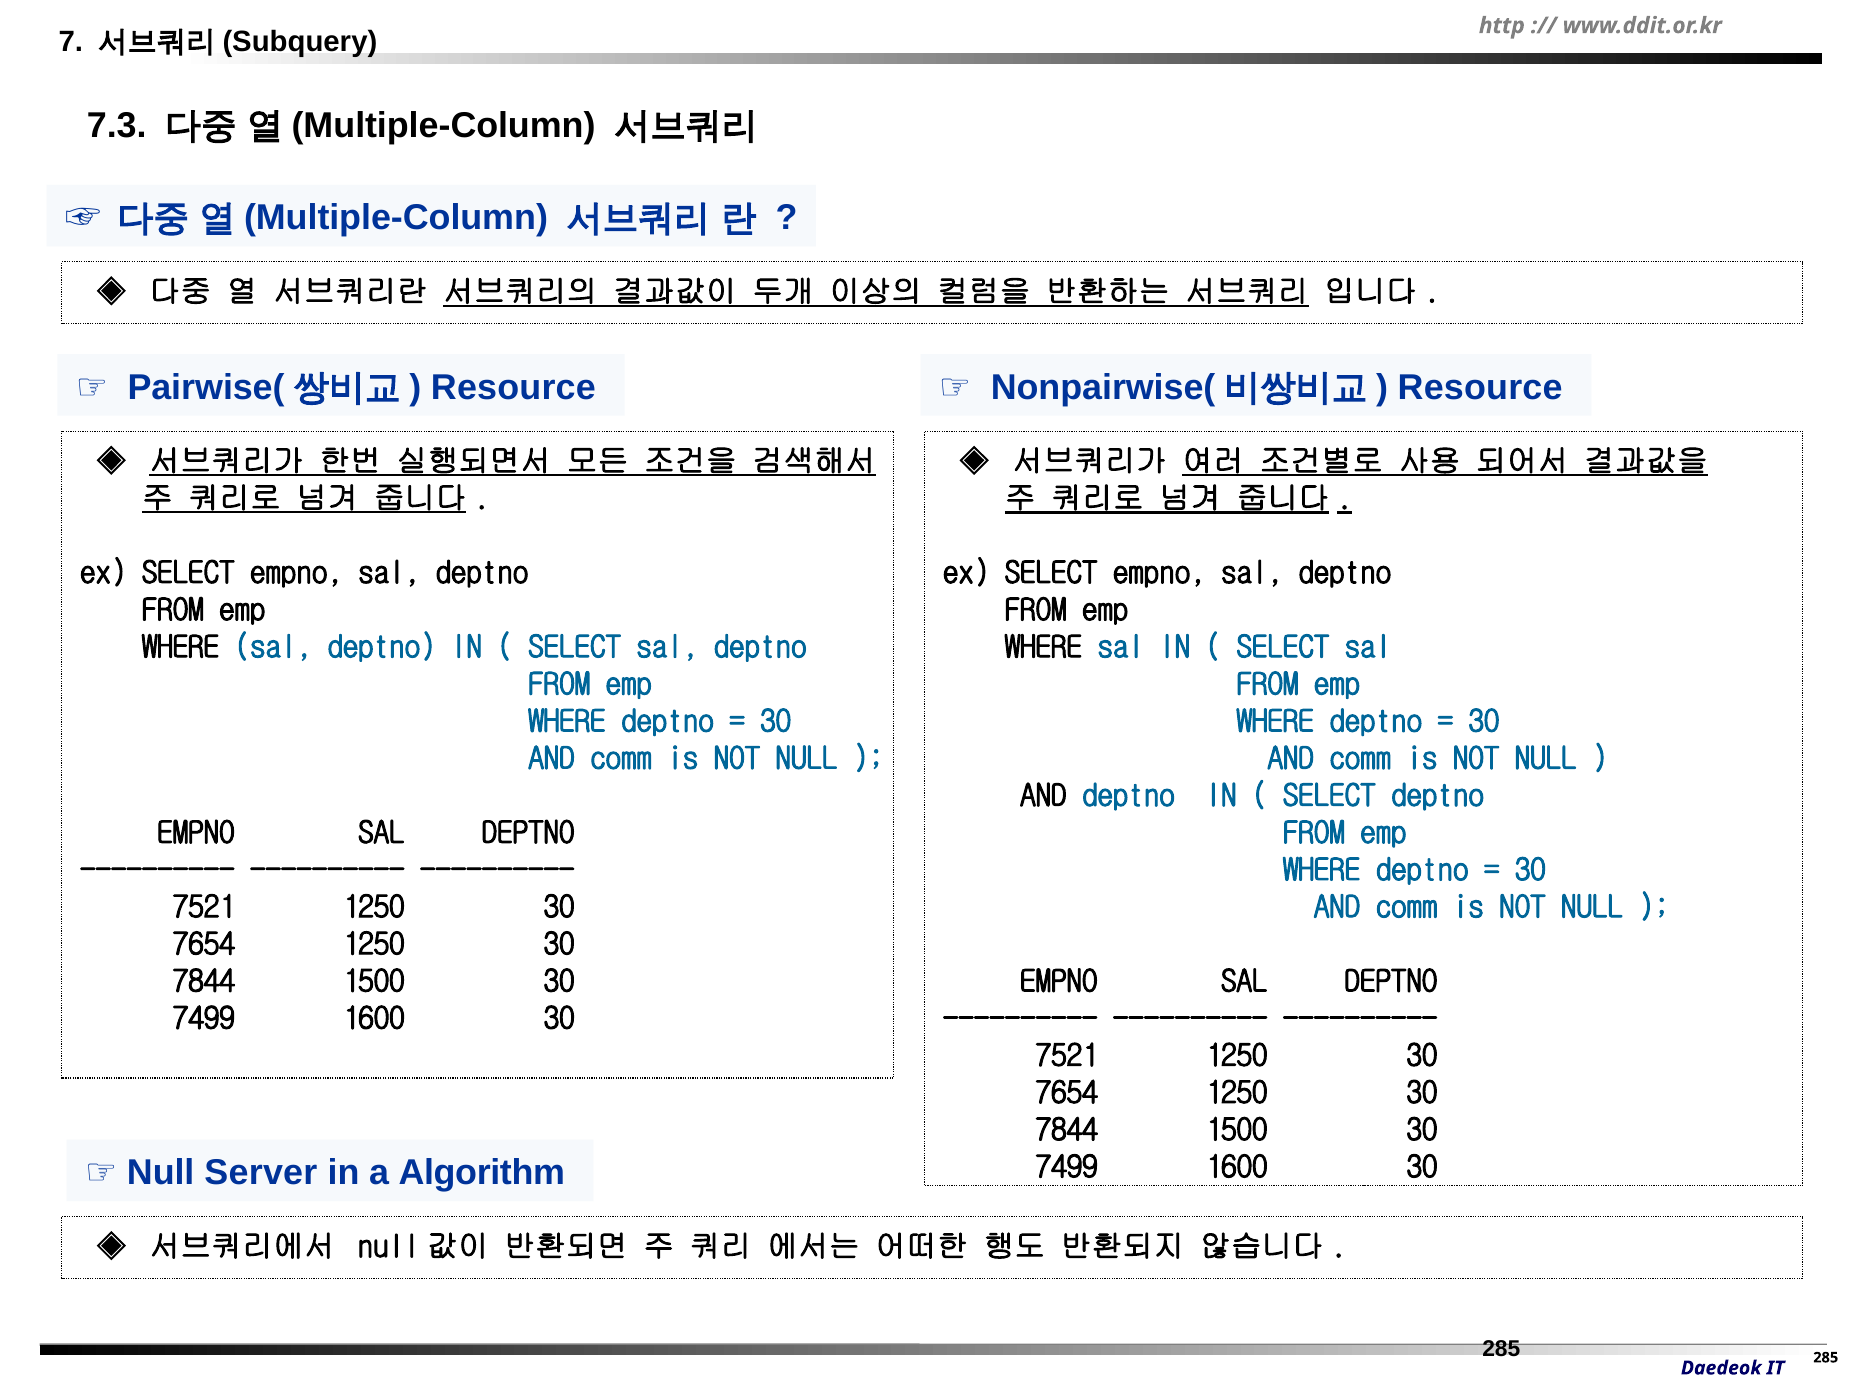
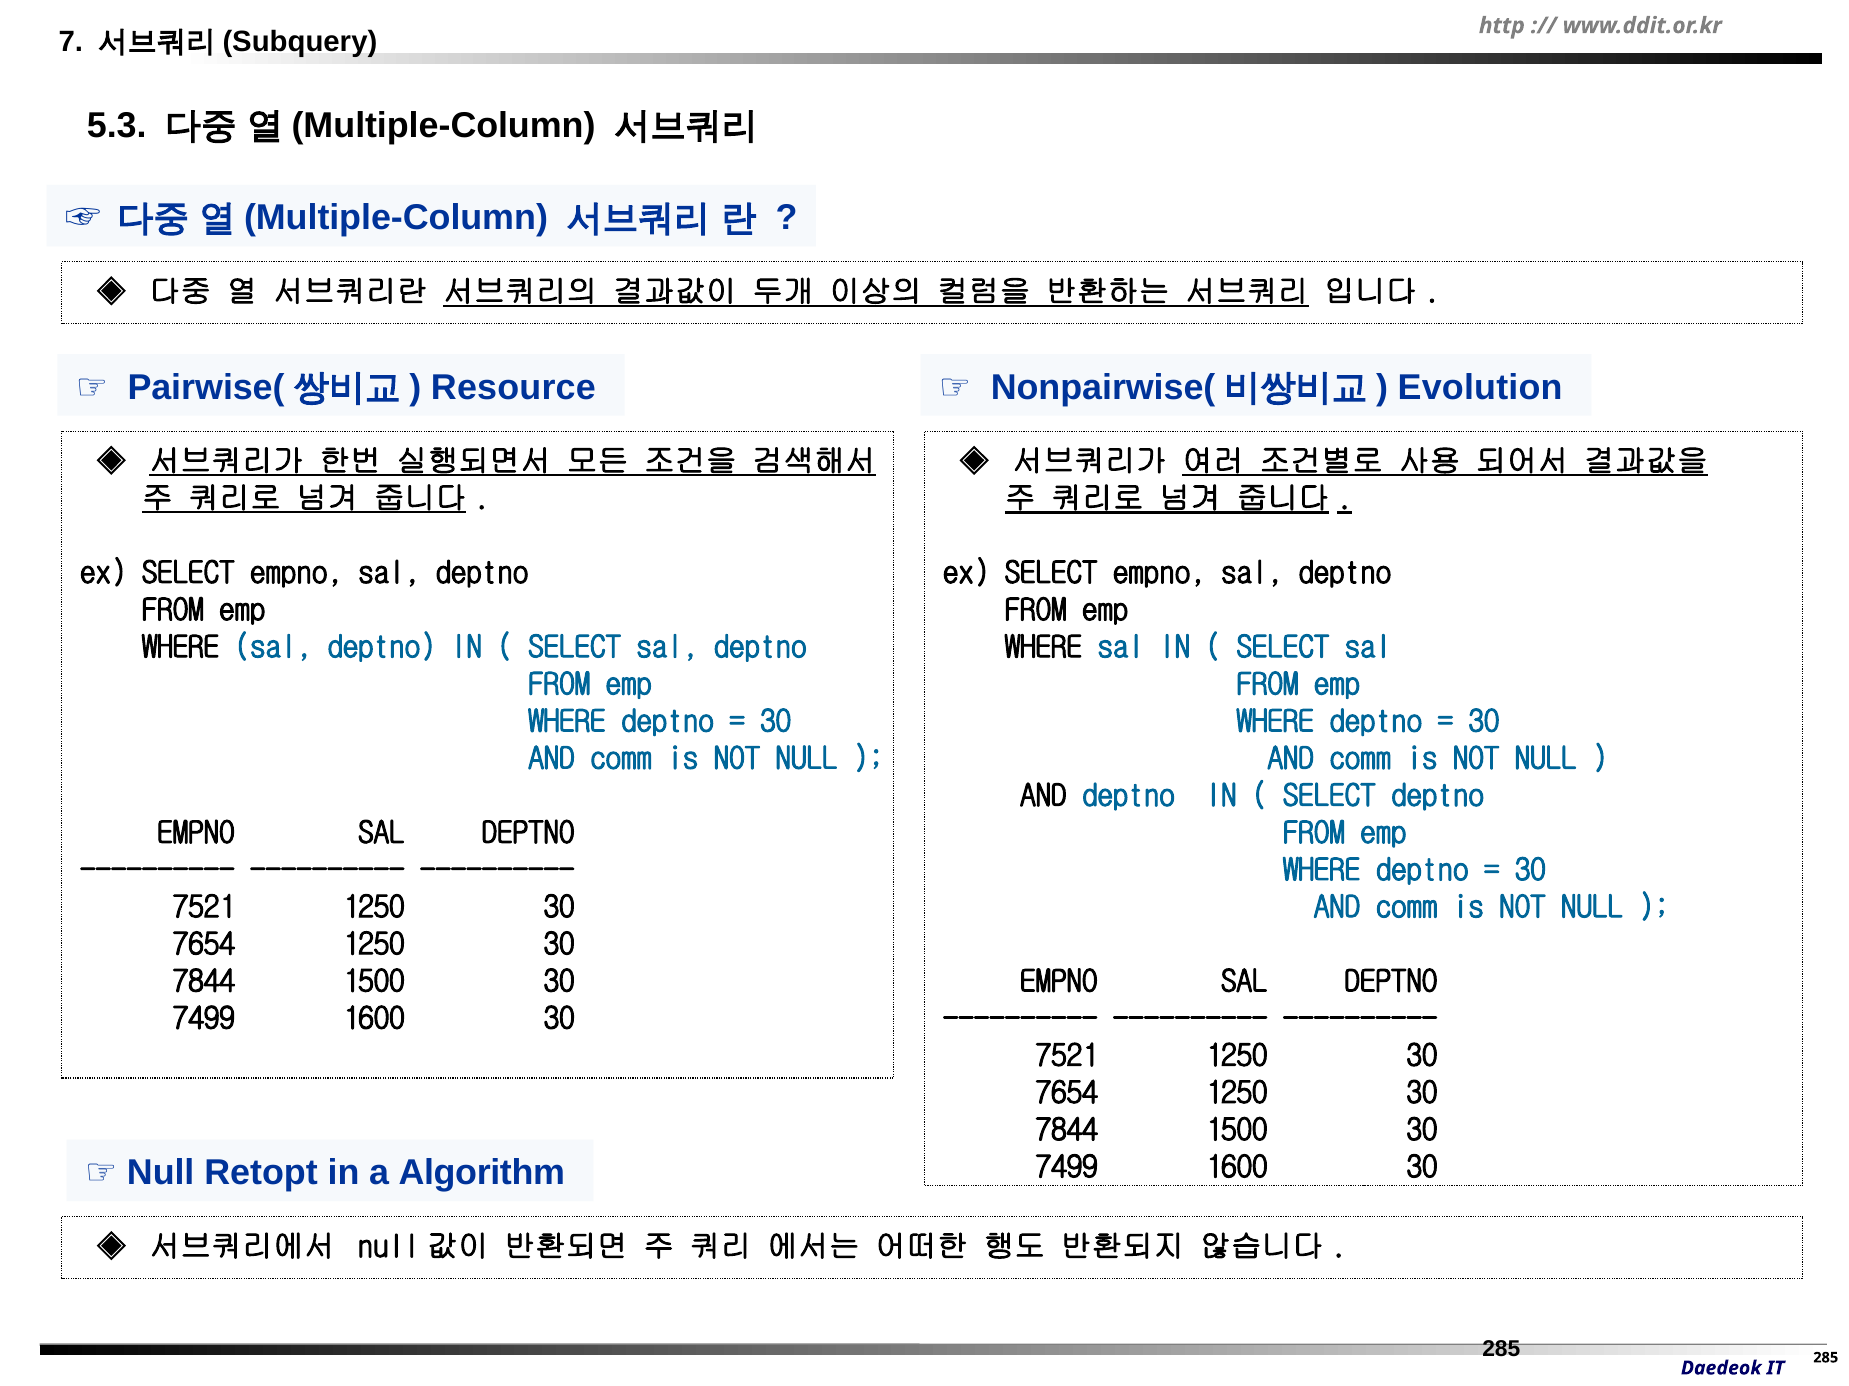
7.3: 7.3 -> 5.3 (117, 126)
Resource: Resource -> Evolution (1480, 388)
Server: Server -> Retopt (261, 1174)
